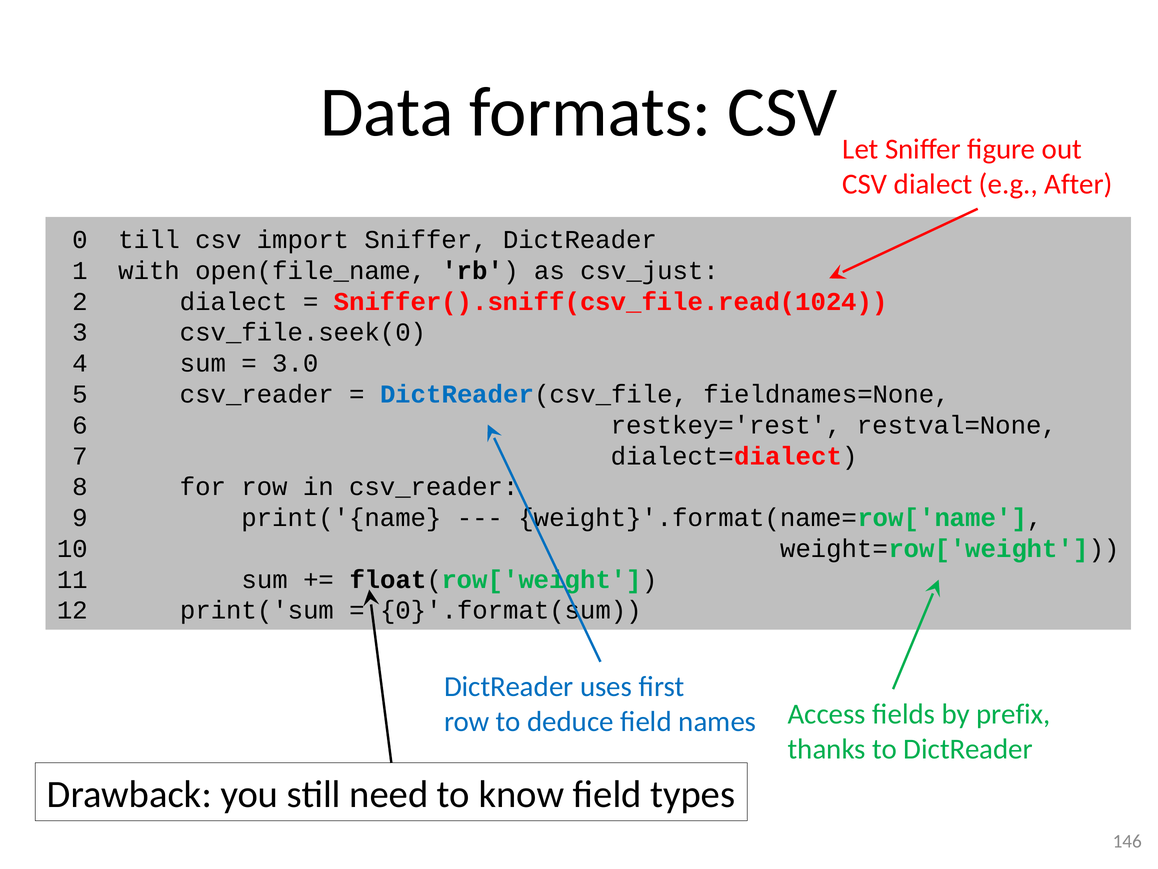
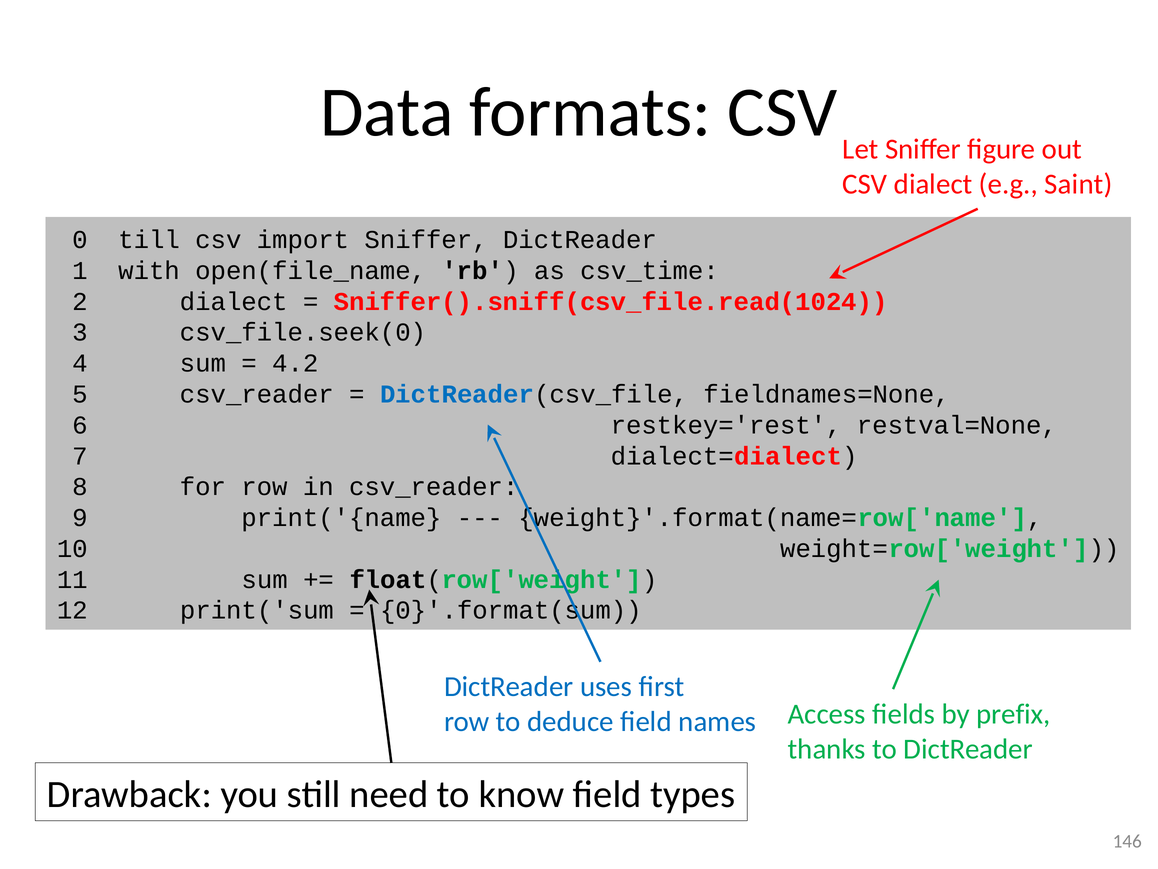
After: After -> Saint (1078, 184)
csv_just: csv_just -> csv_time (649, 271)
3.0: 3.0 -> 4.2 (295, 363)
